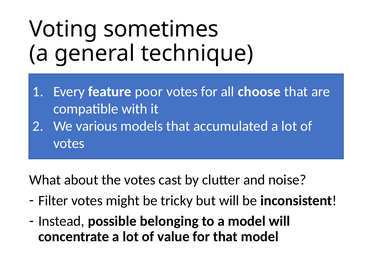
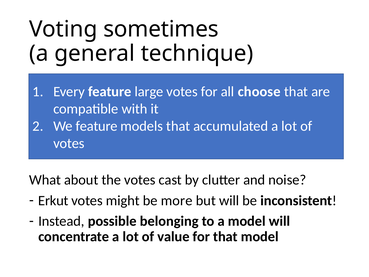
poor: poor -> large (149, 92)
We various: various -> feature (97, 126)
Filter: Filter -> Erkut (53, 200)
tricky: tricky -> more (177, 200)
